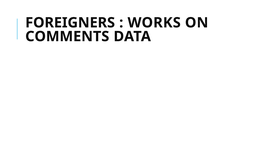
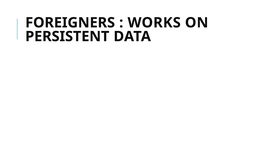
COMMENTS: COMMENTS -> PERSISTENT (67, 37)
